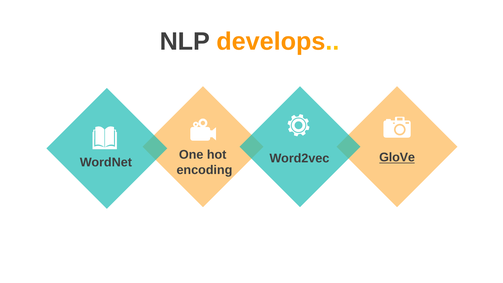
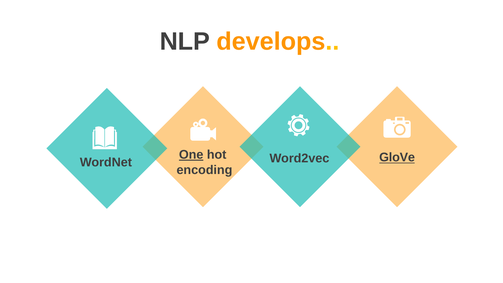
One underline: none -> present (191, 155)
